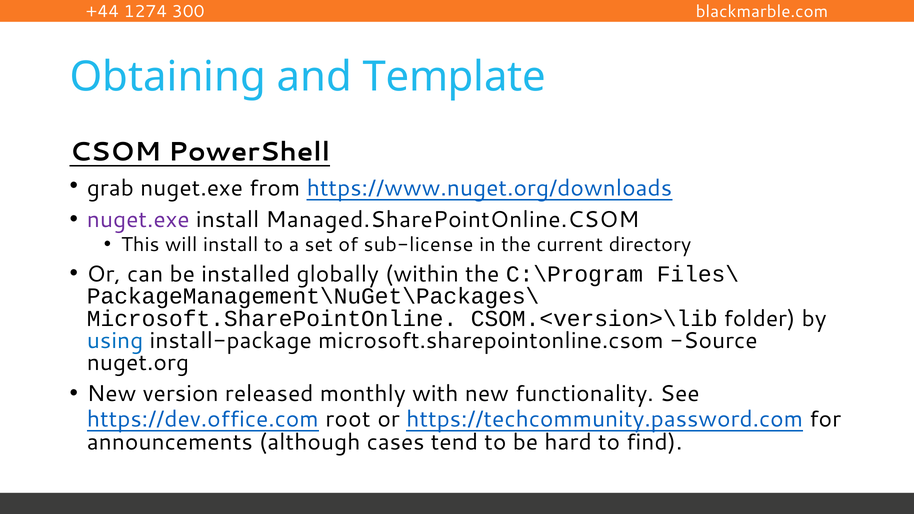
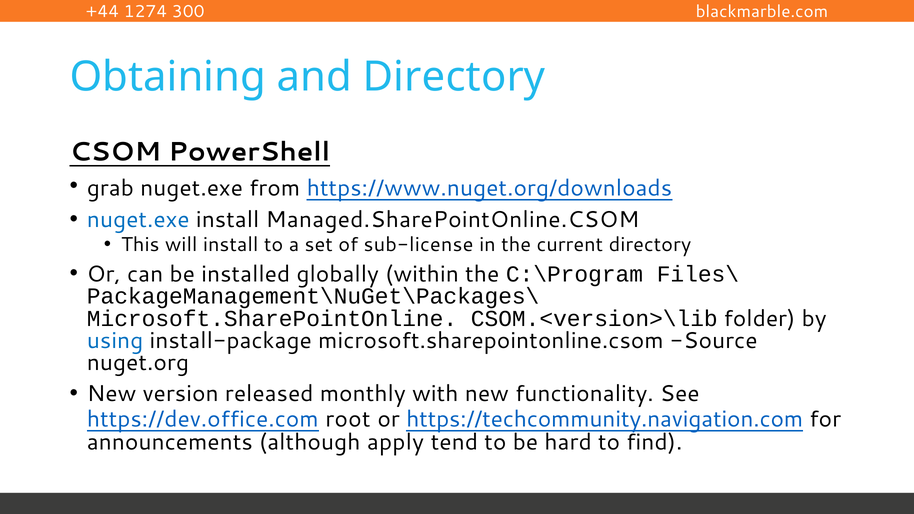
and Template: Template -> Directory (454, 77)
nuget.exe colour: purple -> blue (138, 220)
https://techcommunity.password.com: https://techcommunity.password.com -> https://techcommunity.navigation.com (605, 419)
cases: cases -> apply (395, 442)
